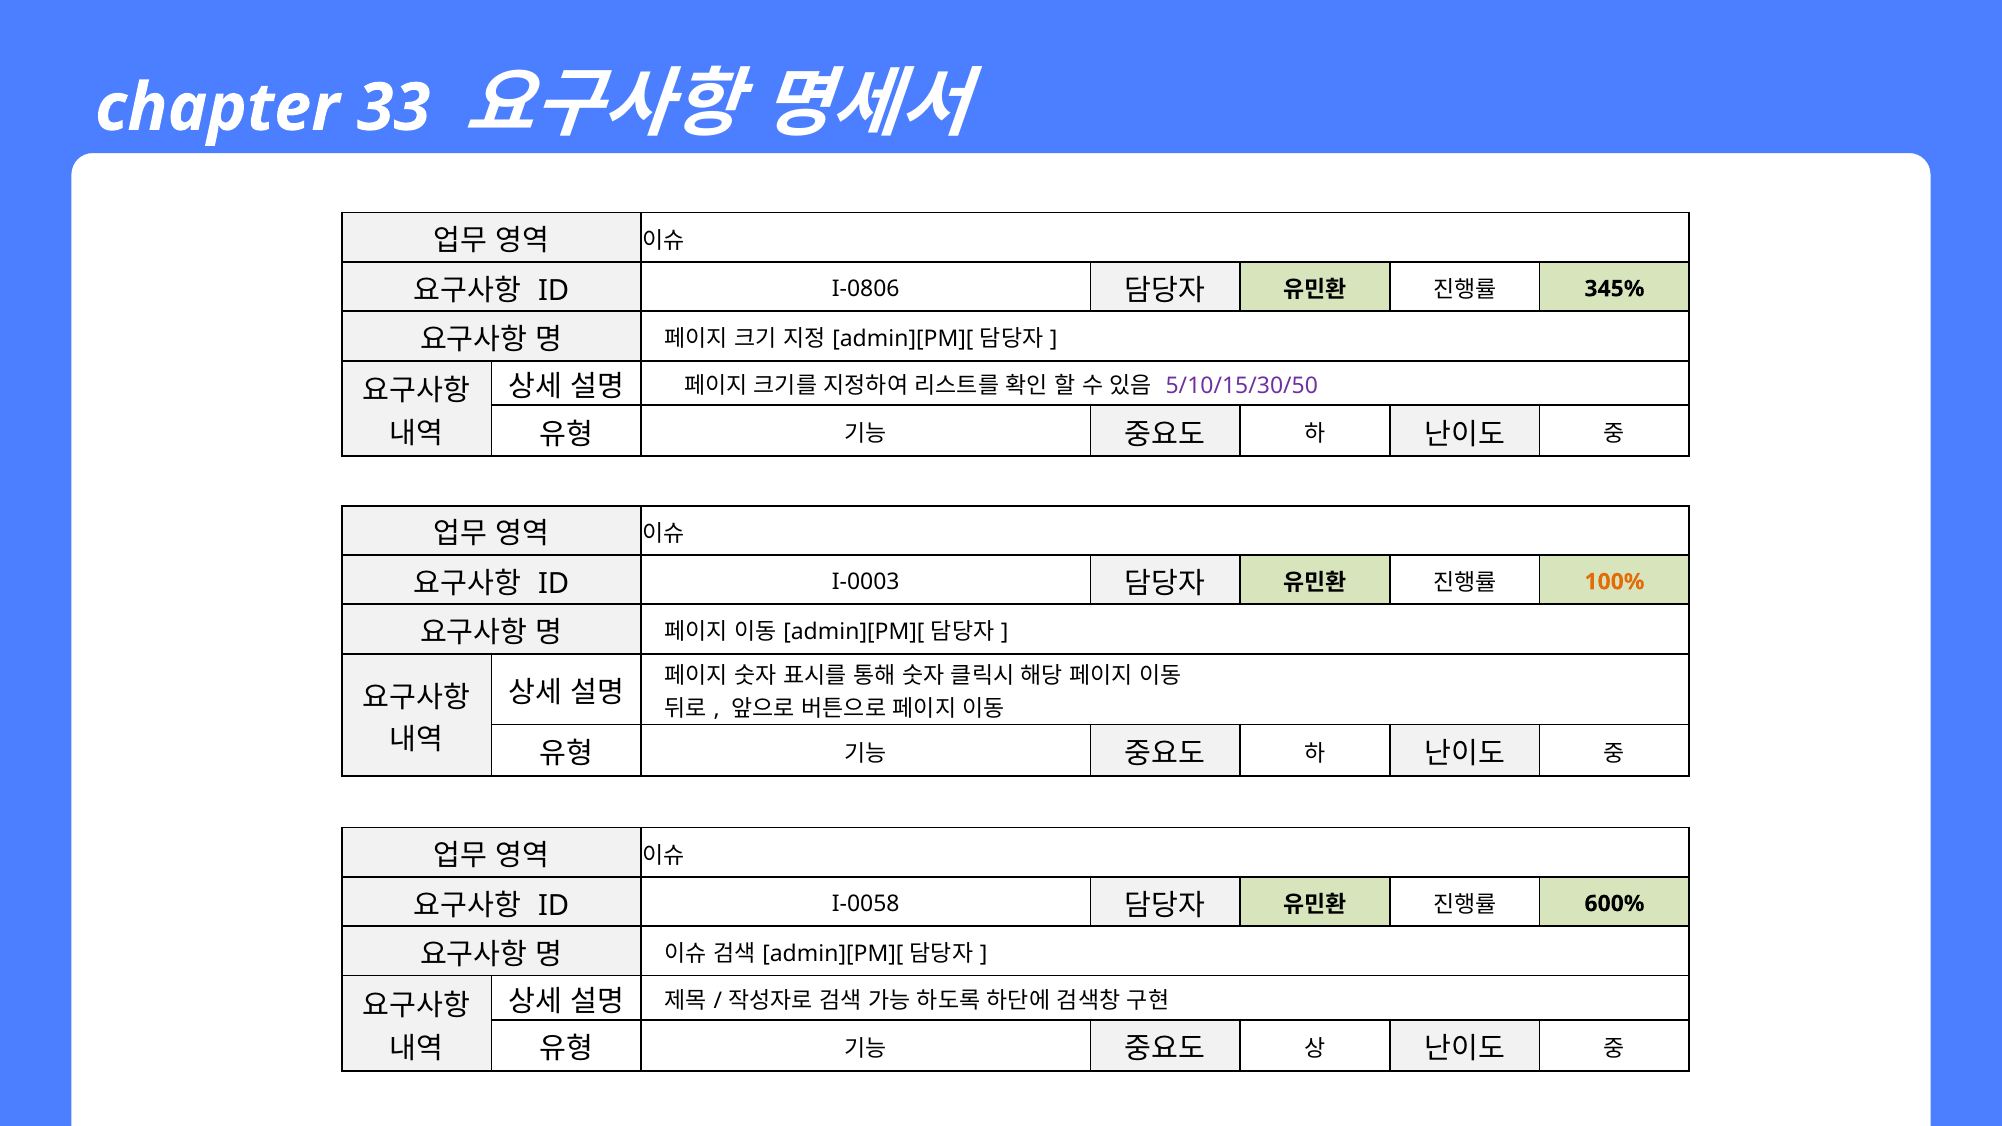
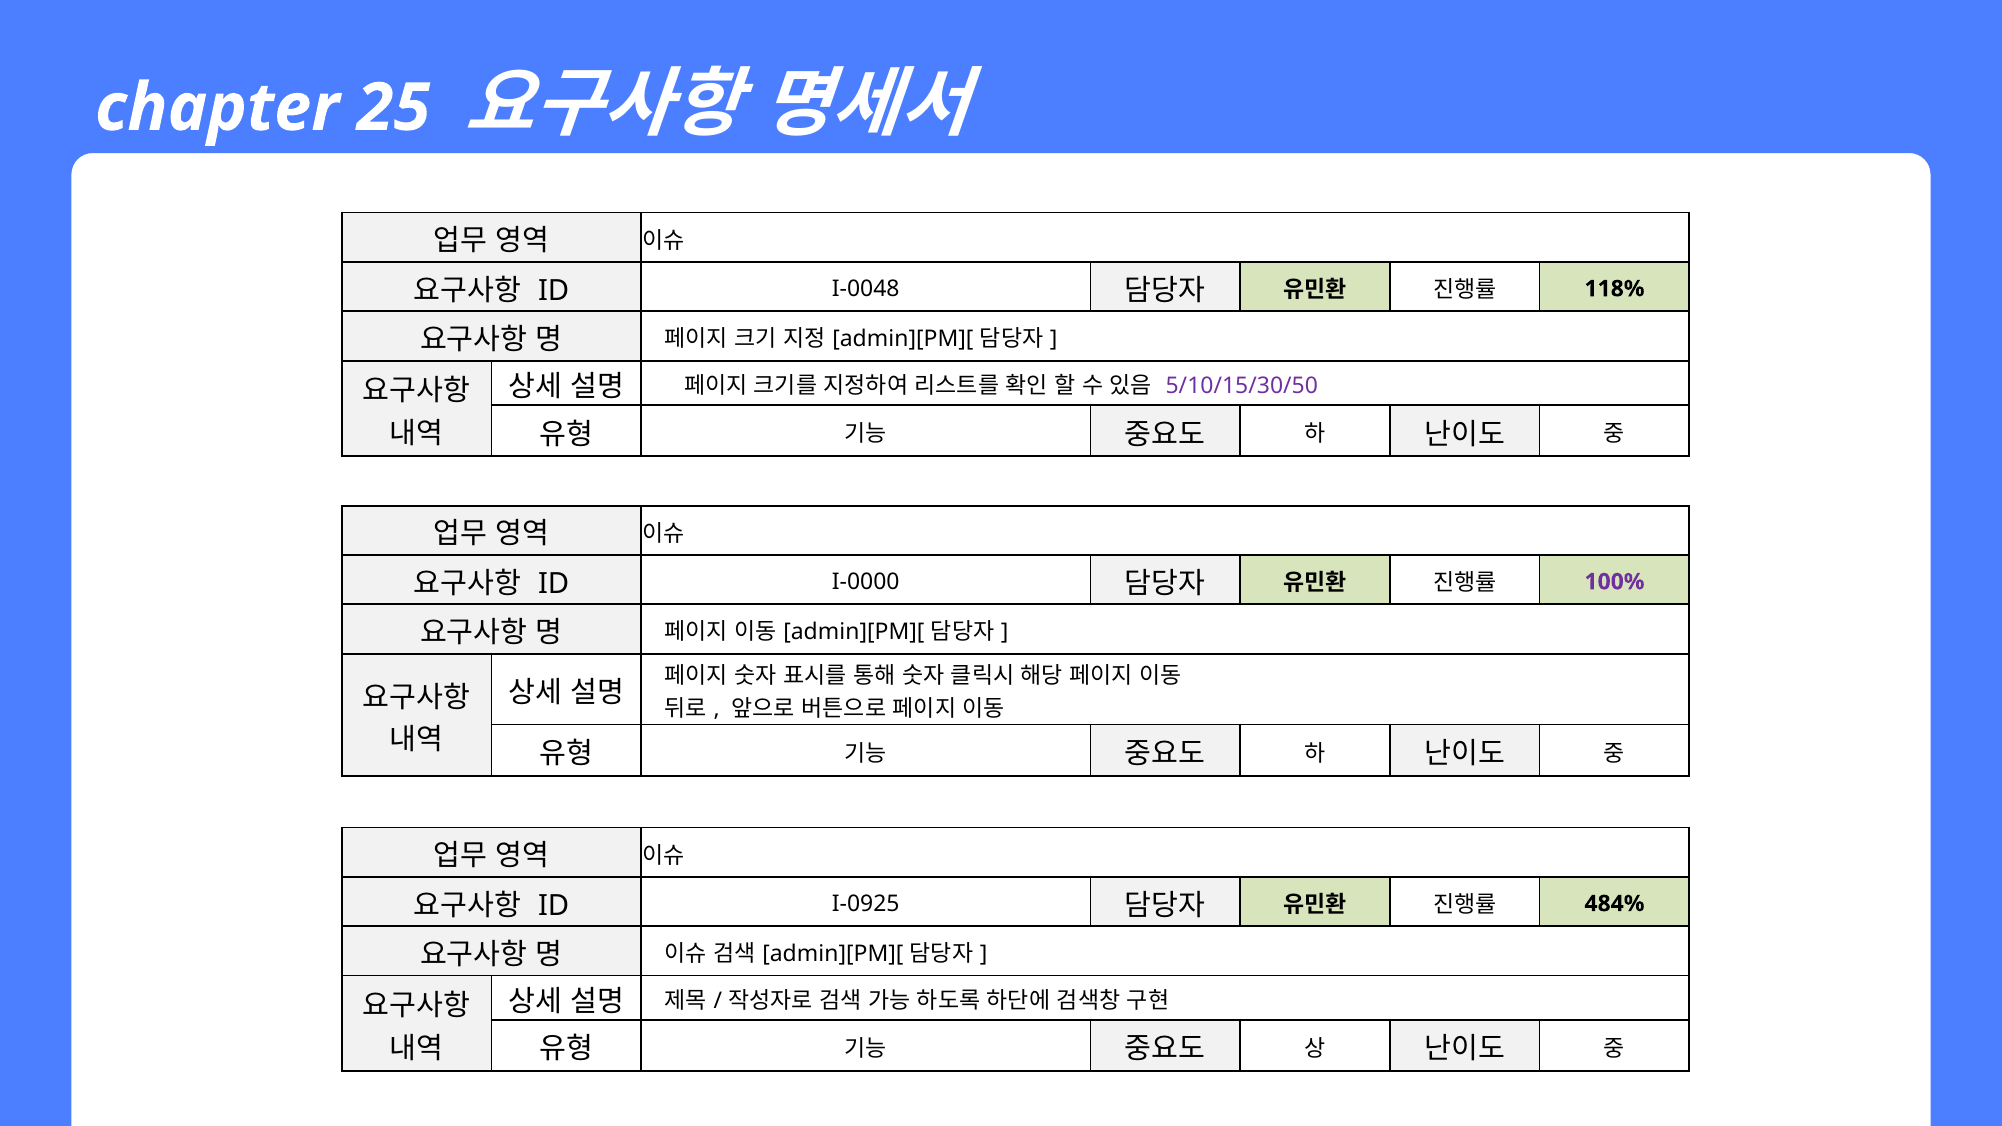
33: 33 -> 25 (394, 108)
I-0806: I-0806 -> I-0048 (866, 289)
345%: 345% -> 118% (1614, 289)
I-0003: I-0003 -> I-0000 (866, 582)
100% colour: orange -> purple (1614, 582)
I-0058: I-0058 -> I-0925 (866, 904)
600%: 600% -> 484% (1614, 904)
